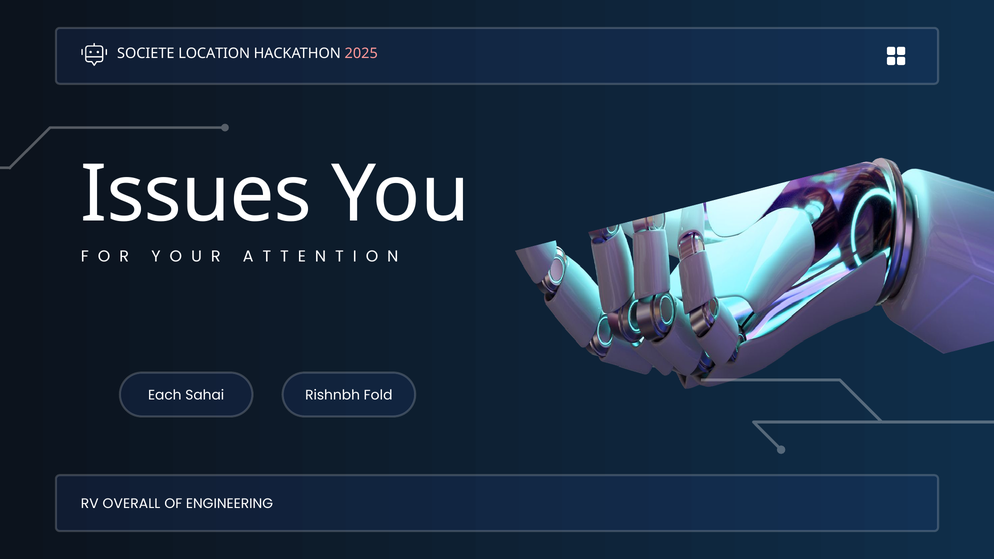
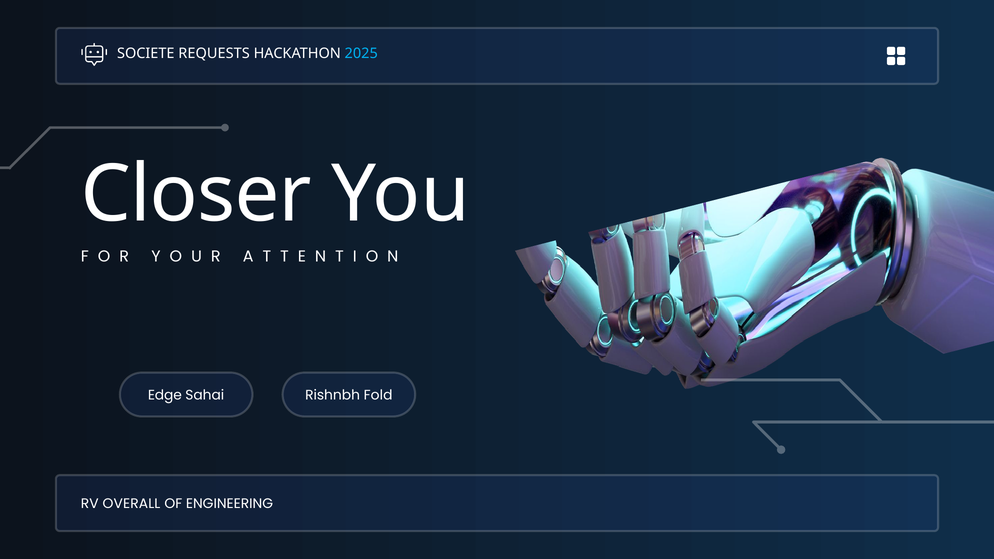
LOCATION: LOCATION -> REQUESTS (214, 54)
2025 colour: pink -> light blue (361, 54)
Issues: Issues -> Closer (196, 195)
Each: Each -> Edge (165, 395)
